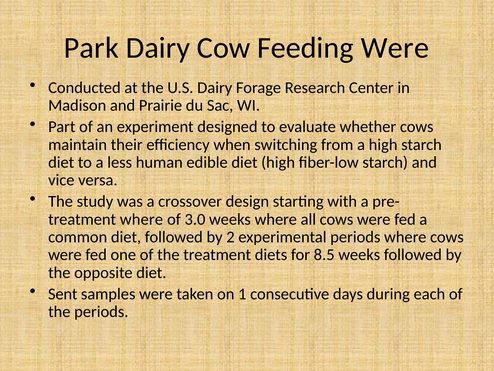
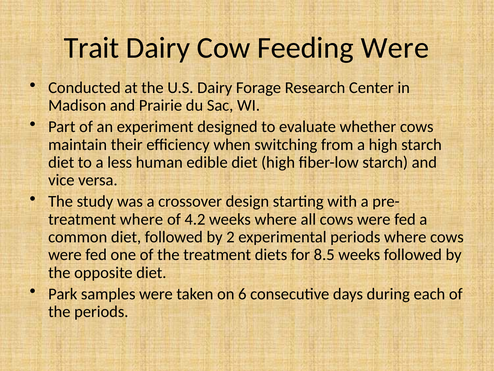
Park: Park -> Trait (92, 48)
3.0: 3.0 -> 4.2 (195, 219)
Sent: Sent -> Park (63, 294)
1: 1 -> 6 (242, 294)
